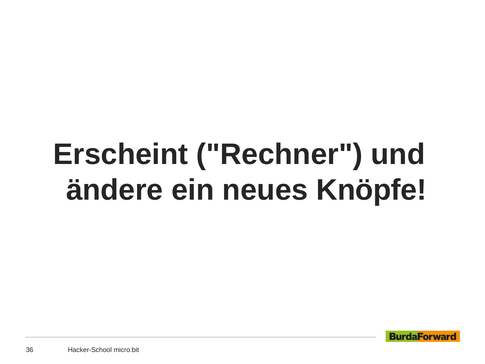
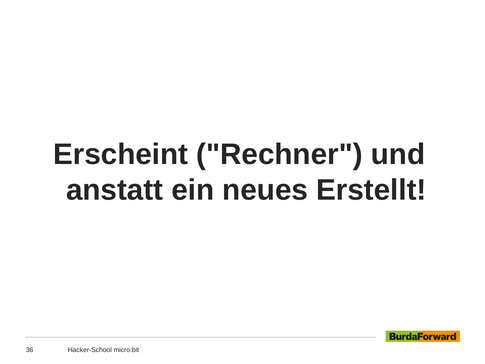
ändere: ändere -> anstatt (115, 190)
Knöpfe: Knöpfe -> Erstellt (371, 190)
